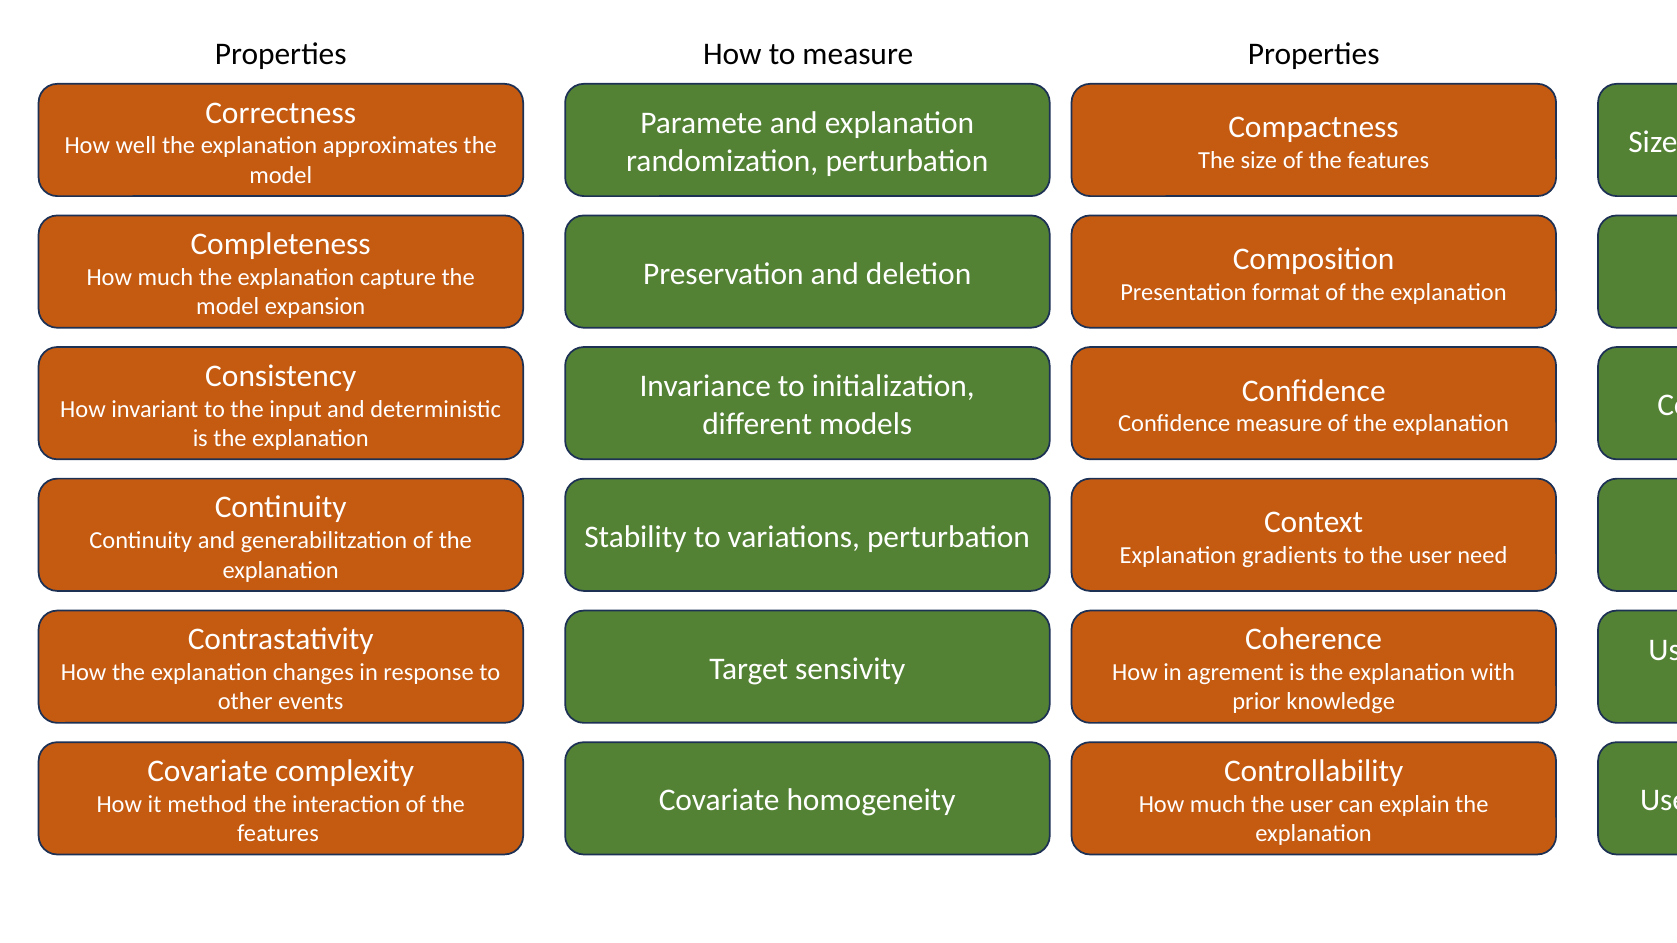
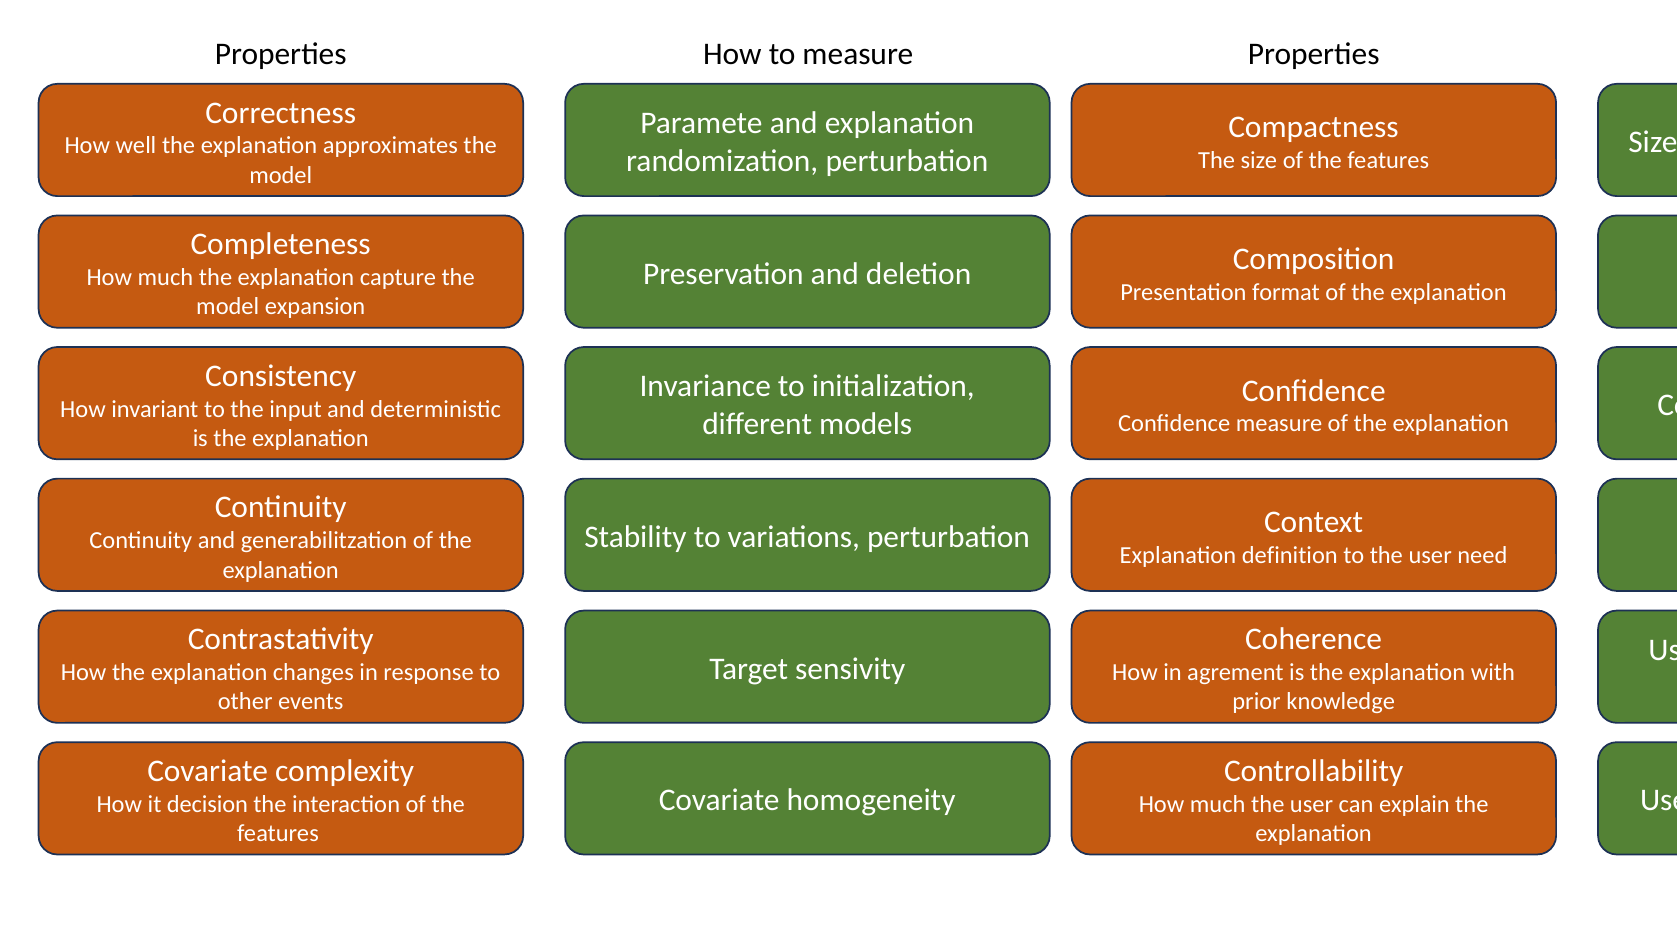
gradients: gradients -> definition (1290, 555)
method: method -> decision (207, 804)
